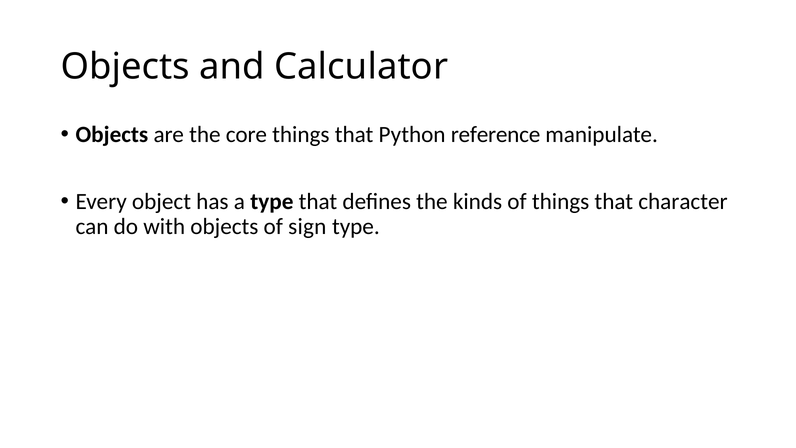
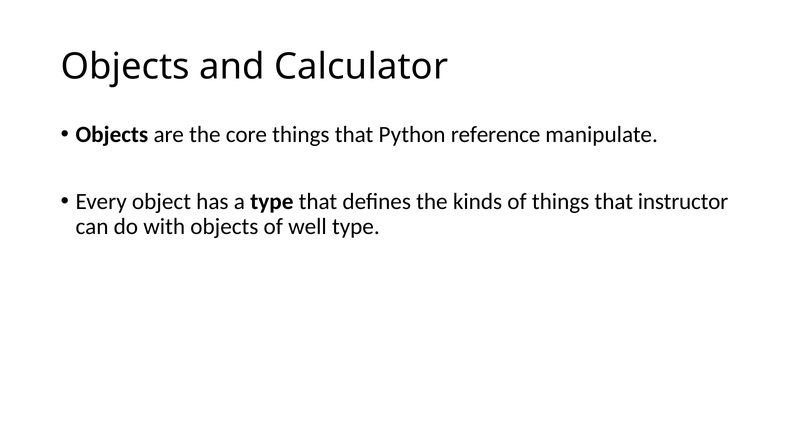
character: character -> instructor (683, 201)
sign: sign -> well (307, 226)
